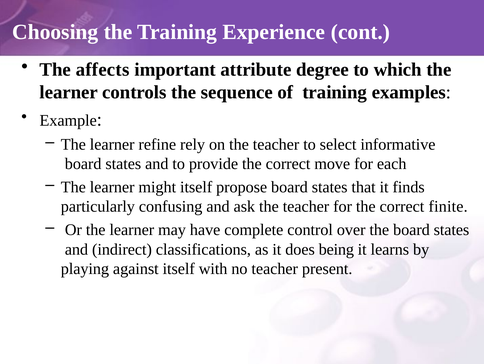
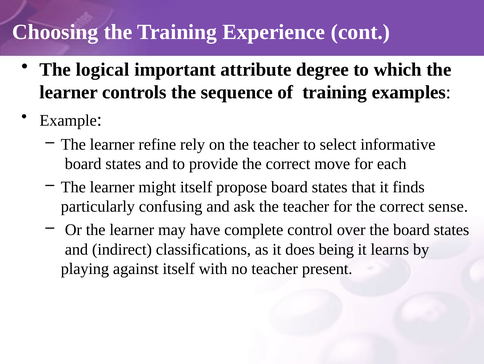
affects: affects -> logical (103, 70)
finite: finite -> sense (448, 206)
